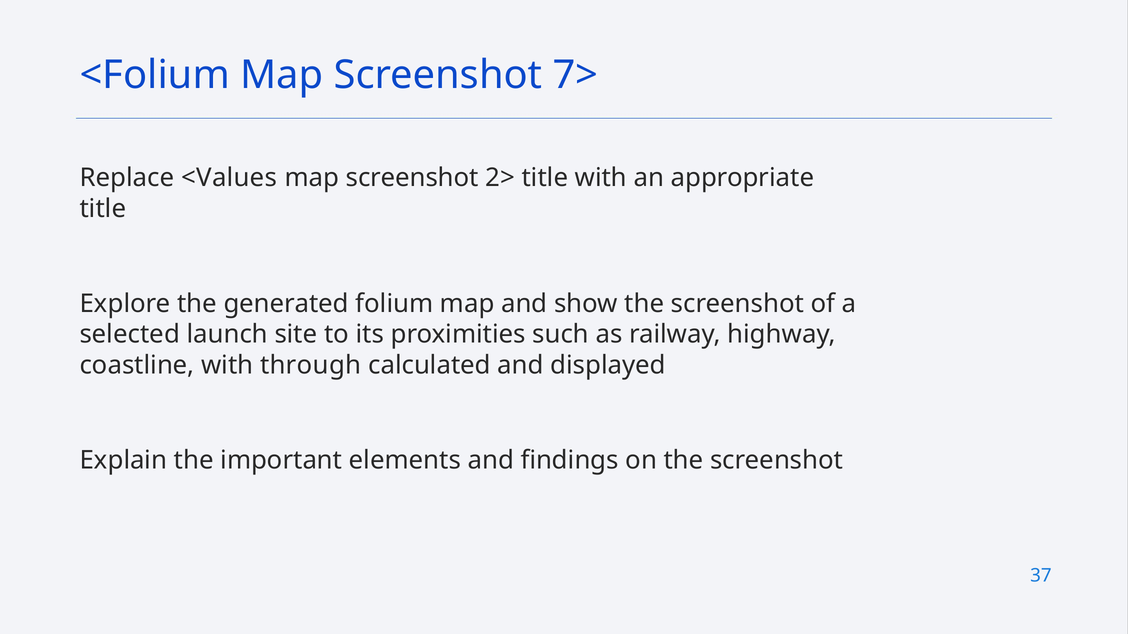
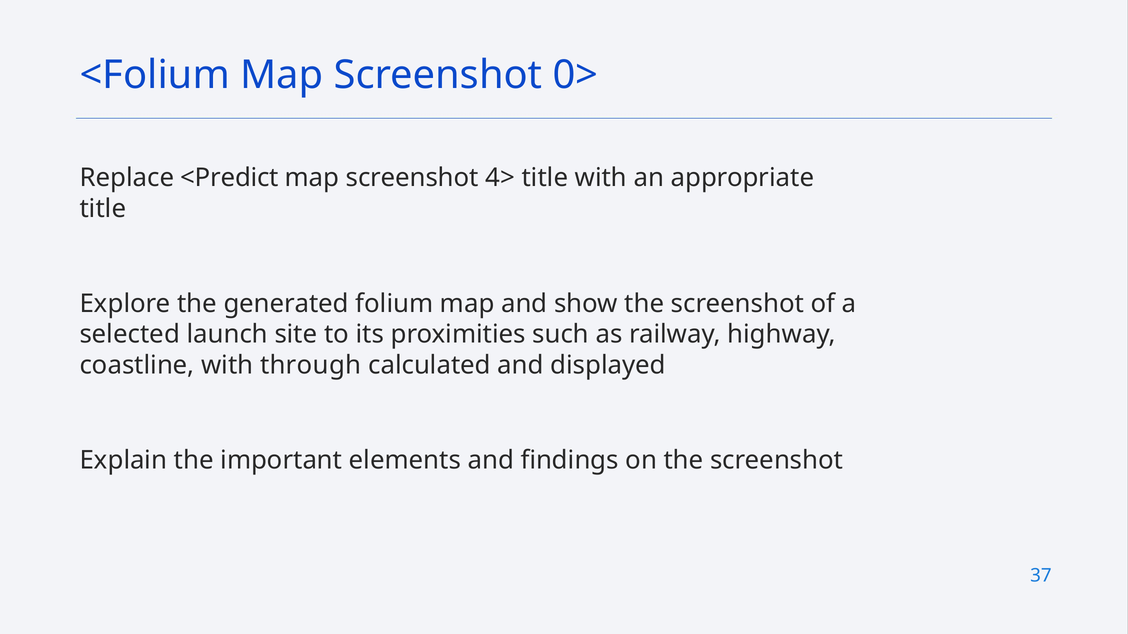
7>: 7> -> 0> (575, 75)
<Values: <Values -> <Predict (229, 178)
2>: 2> -> 4> (500, 178)
